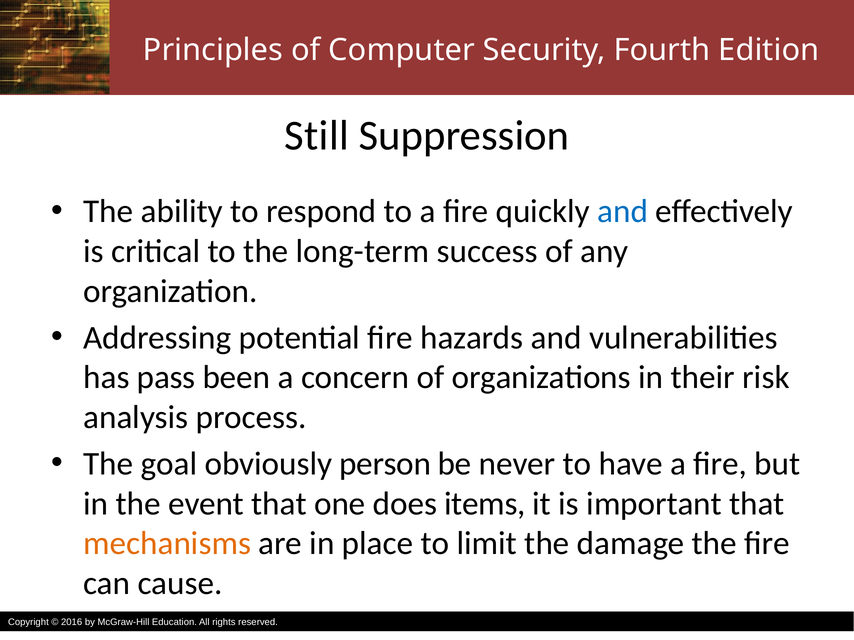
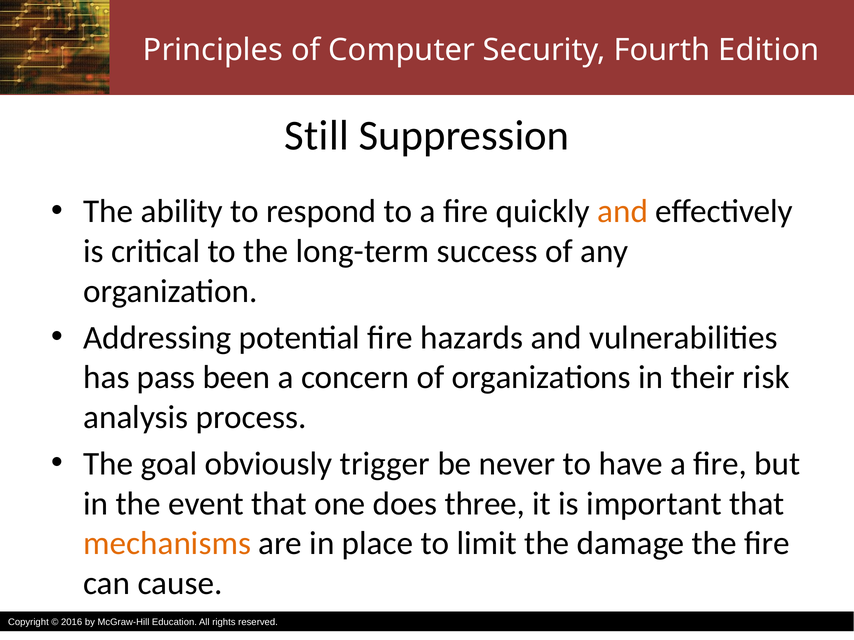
and colour: blue -> orange (623, 212)
person: person -> trigger (385, 464)
items: items -> three (485, 504)
